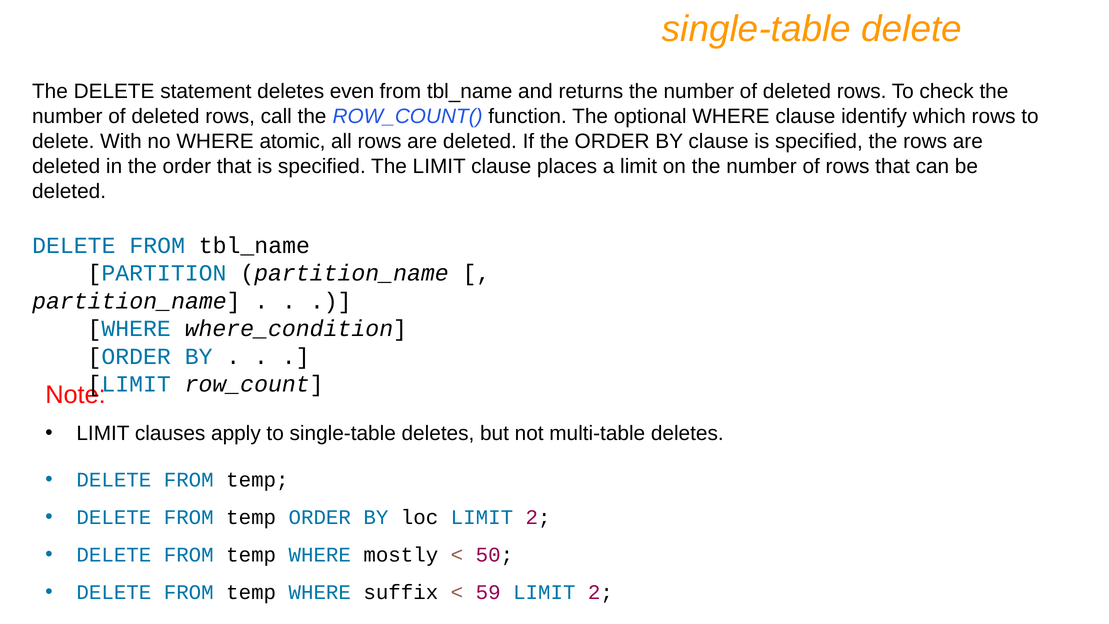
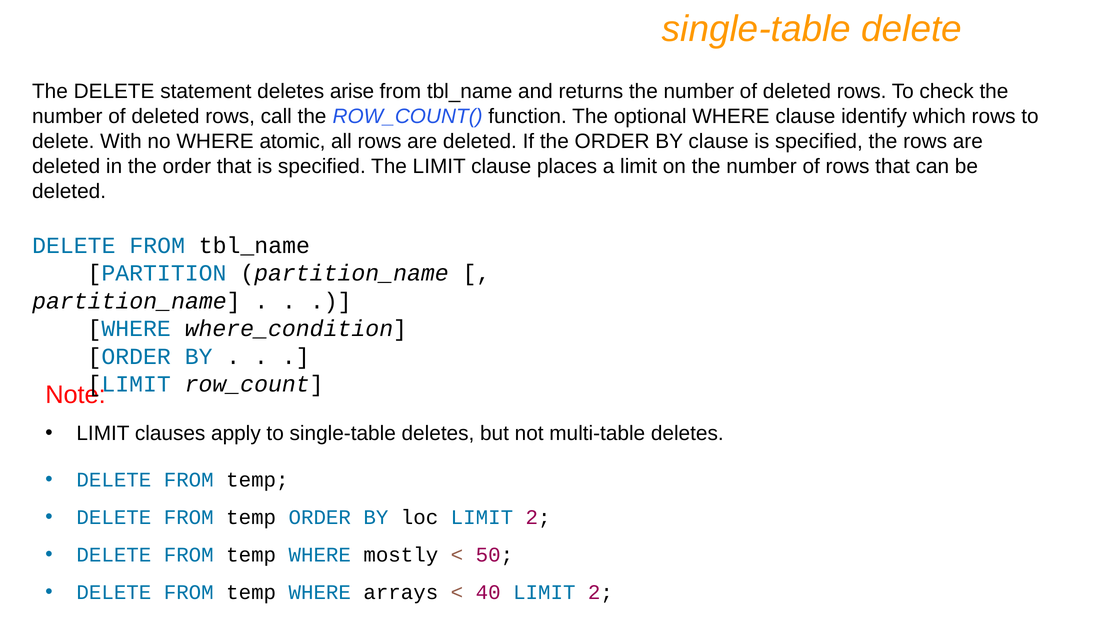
even: even -> arise (352, 91)
suffix: suffix -> arrays (401, 592)
59: 59 -> 40 (488, 592)
